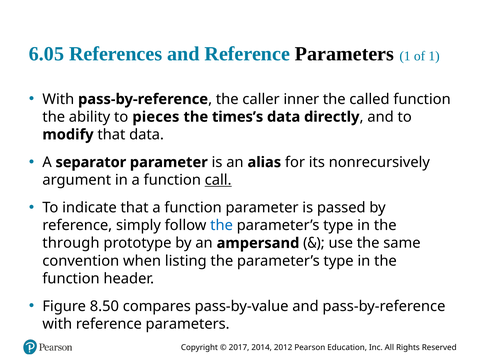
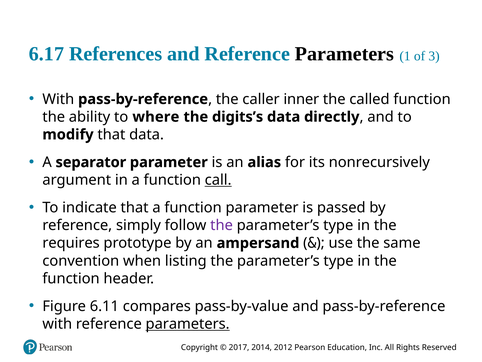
6.05: 6.05 -> 6.17 (46, 54)
of 1: 1 -> 3 (434, 56)
pieces: pieces -> where (156, 117)
times’s: times’s -> digits’s (238, 117)
the colour: blue -> purple (222, 225)
through: through -> requires (71, 243)
8.50: 8.50 -> 6.11 (104, 306)
parameters underline: none -> present (188, 323)
